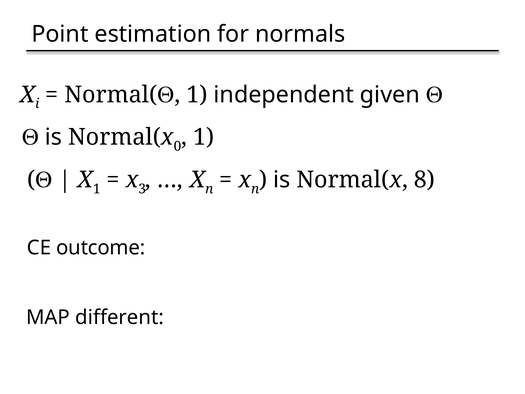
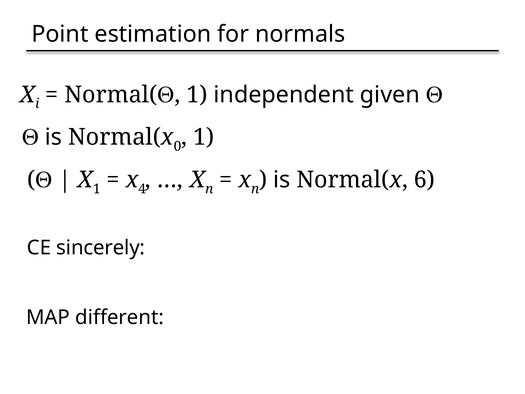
3: 3 -> 4 (142, 189)
8: 8 -> 6 (424, 180)
outcome: outcome -> sincerely (101, 248)
